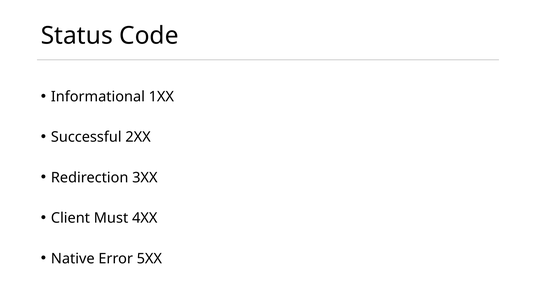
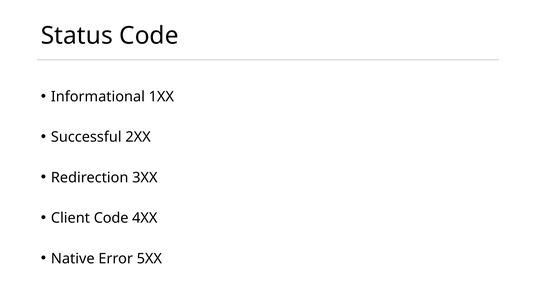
Client Must: Must -> Code (111, 218)
